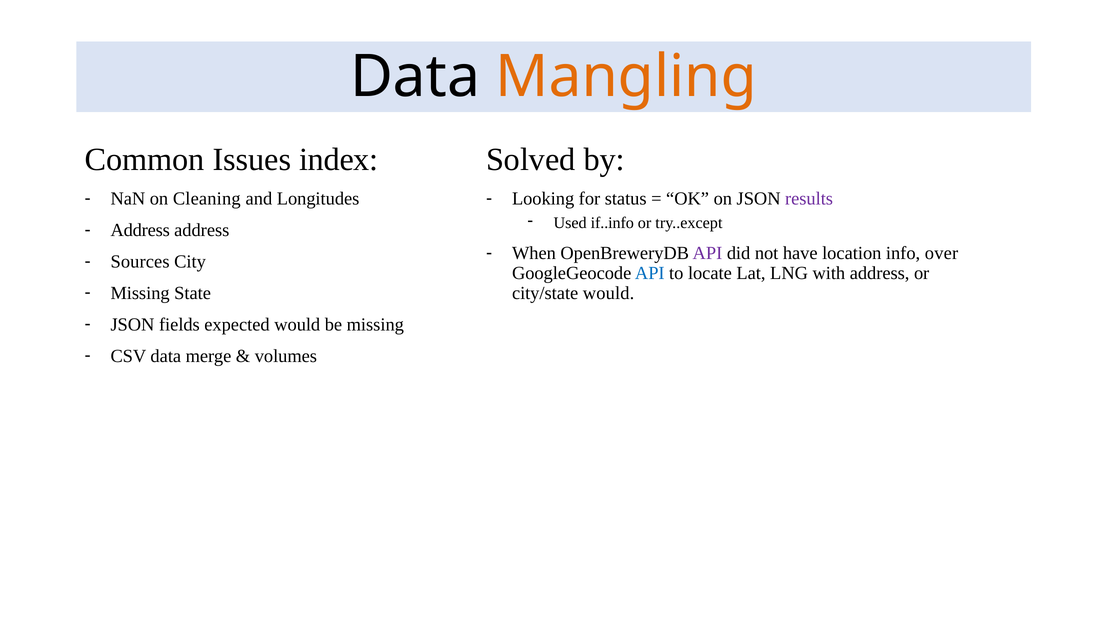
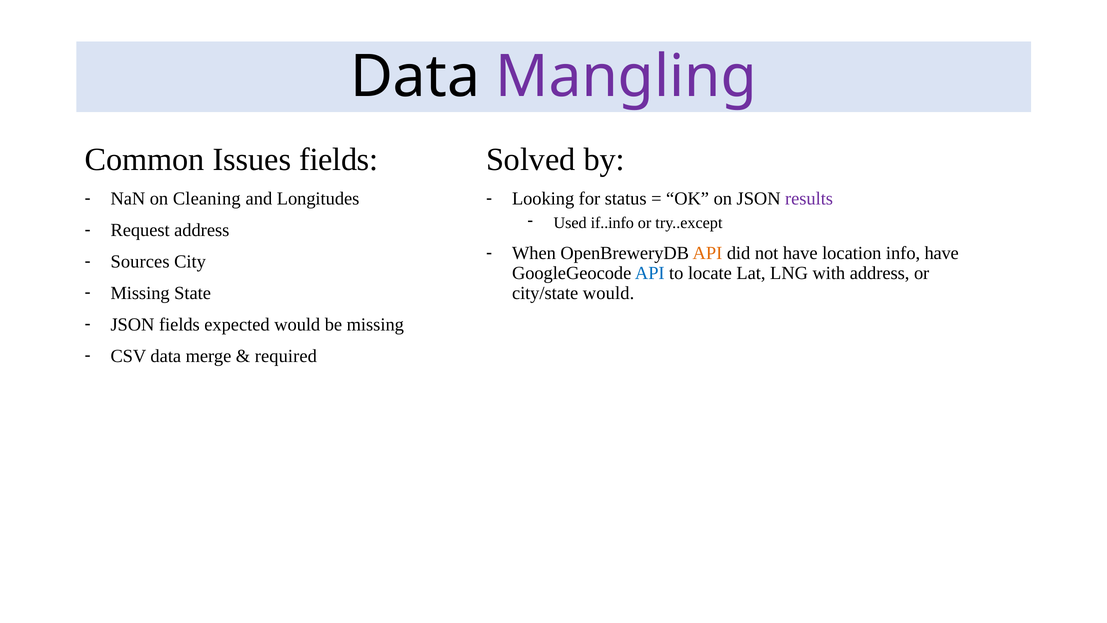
Mangling colour: orange -> purple (626, 77)
Issues index: index -> fields (339, 160)
Address: Address -> Request (140, 230)
API colour: purple -> orange (707, 253)
info over: over -> have (942, 253)
volumes: volumes -> required (286, 356)
